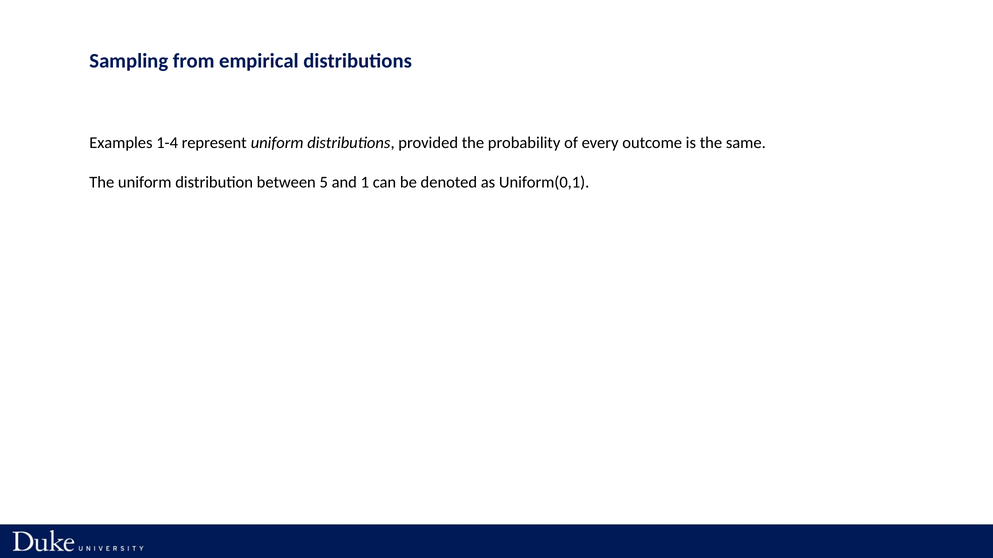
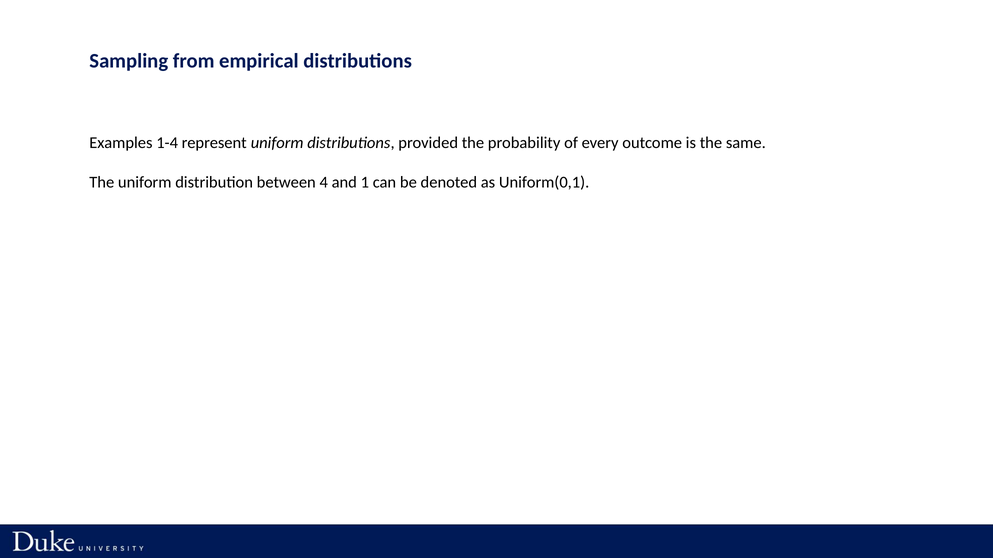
5: 5 -> 4 (324, 182)
